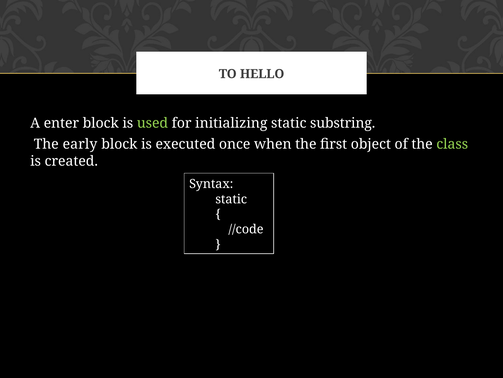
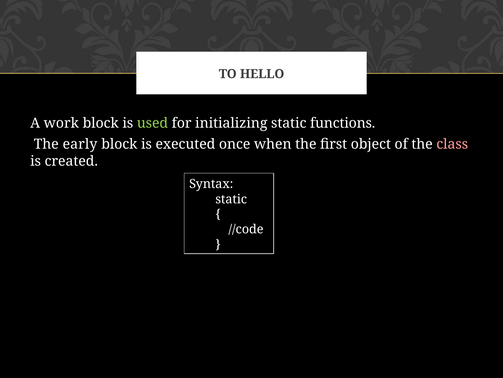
enter: enter -> work (61, 123)
substring: substring -> functions (343, 123)
class colour: light green -> pink (452, 144)
